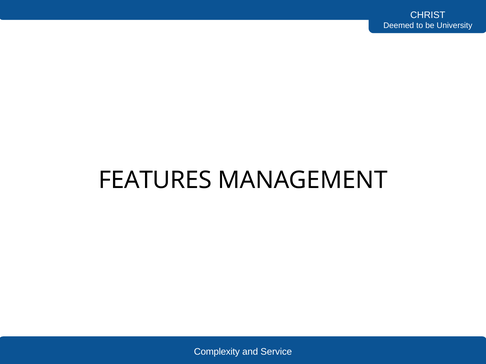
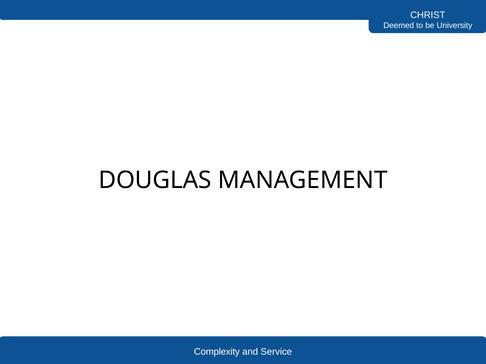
FEATURES: FEATURES -> DOUGLAS (155, 180)
